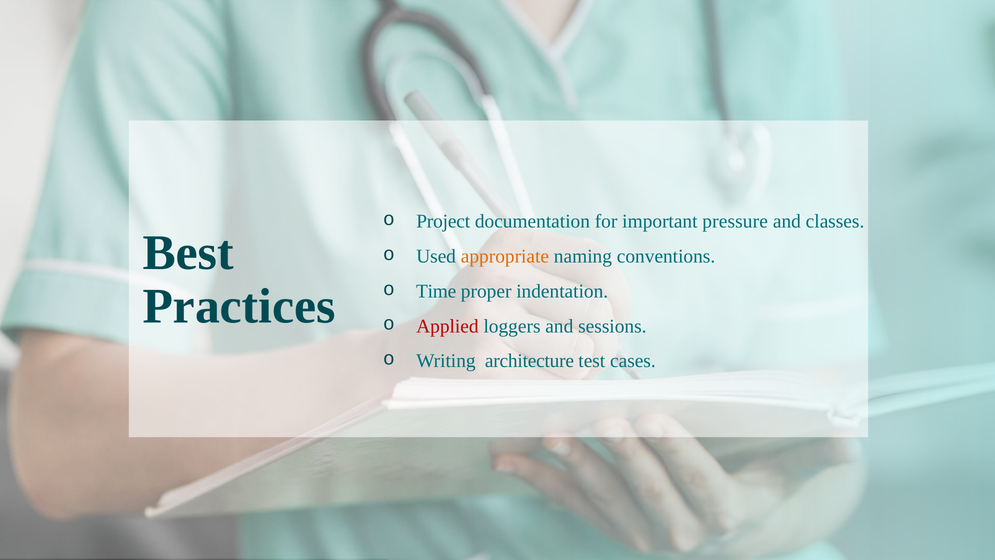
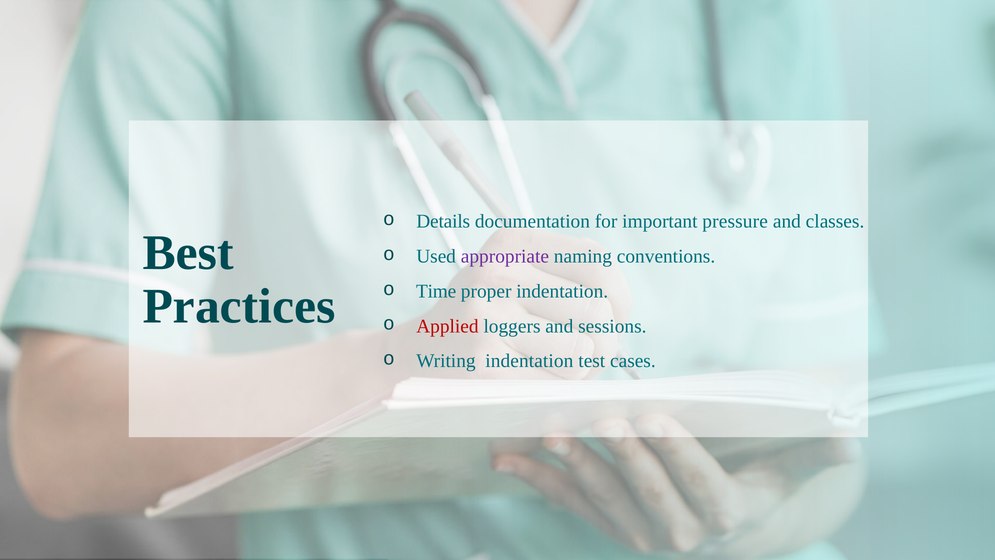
Project: Project -> Details (443, 221)
appropriate colour: orange -> purple (505, 256)
Writing architecture: architecture -> indentation (529, 361)
